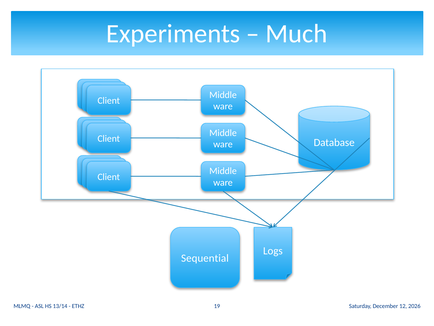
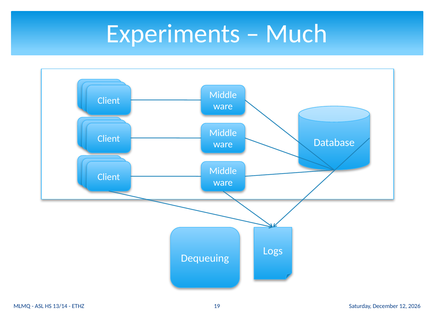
Sequential: Sequential -> Dequeuing (205, 258)
